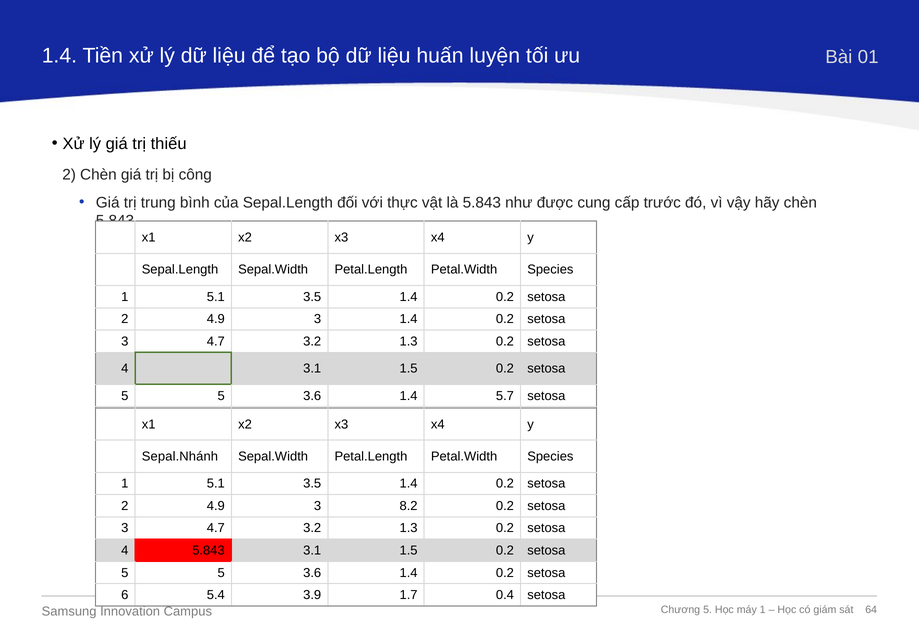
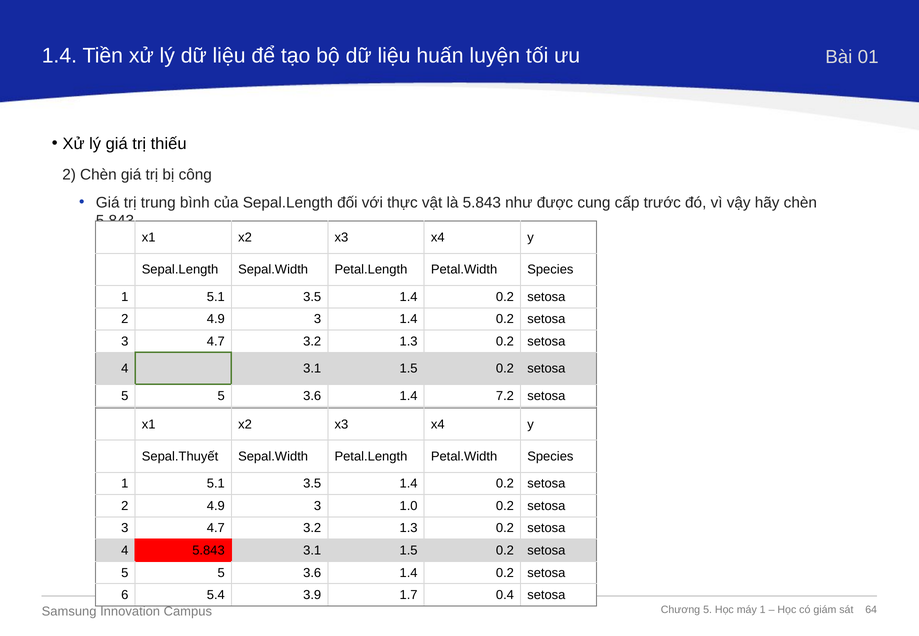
5.7: 5.7 -> 7.2 (505, 396)
Sepal.Nhánh: Sepal.Nhánh -> Sepal.Thuyết (180, 457)
8.2: 8.2 -> 1.0 (409, 506)
